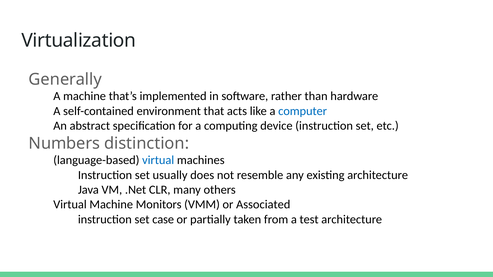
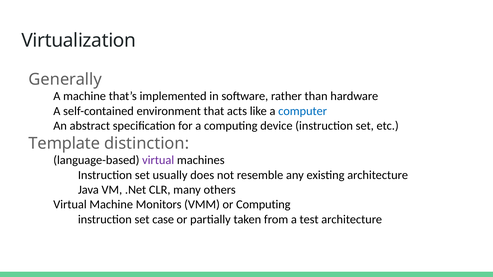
Numbers: Numbers -> Template (64, 143)
virtual colour: blue -> purple (158, 160)
or Associated: Associated -> Computing (263, 205)
